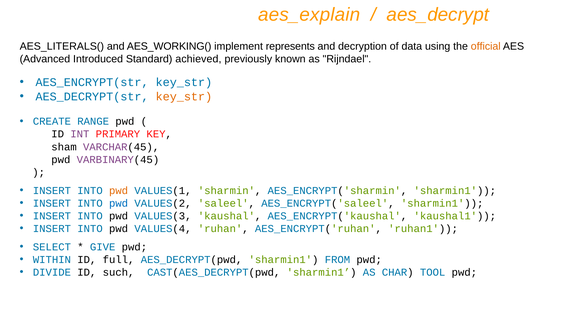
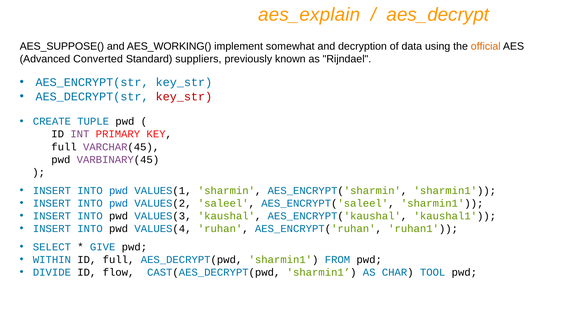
AES_LITERALS(: AES_LITERALS( -> AES_SUPPOSE( (62, 46)
represents: represents -> somewhat (290, 46)
Introduced: Introduced -> Converted (98, 59)
achieved: achieved -> suppliers (198, 59)
key_str colour: orange -> red (184, 97)
RANGE: RANGE -> TUPLE (93, 122)
sham: sham -> full (64, 147)
pwd colour: orange -> blue (119, 191)
such: such -> flow (119, 272)
